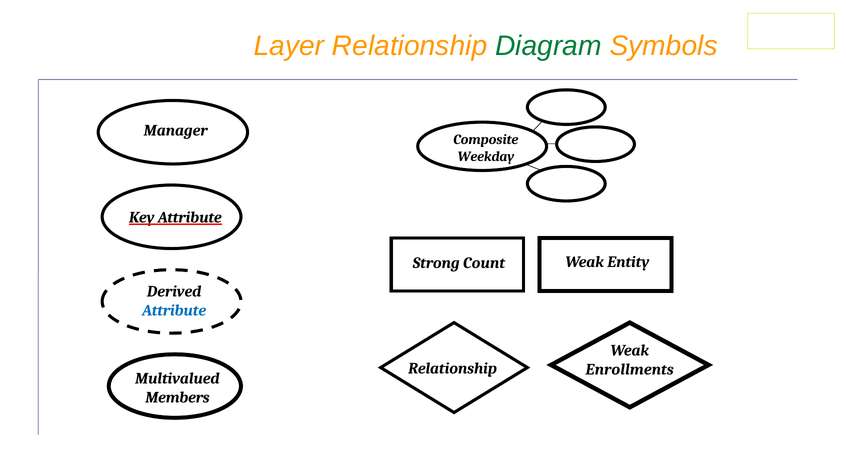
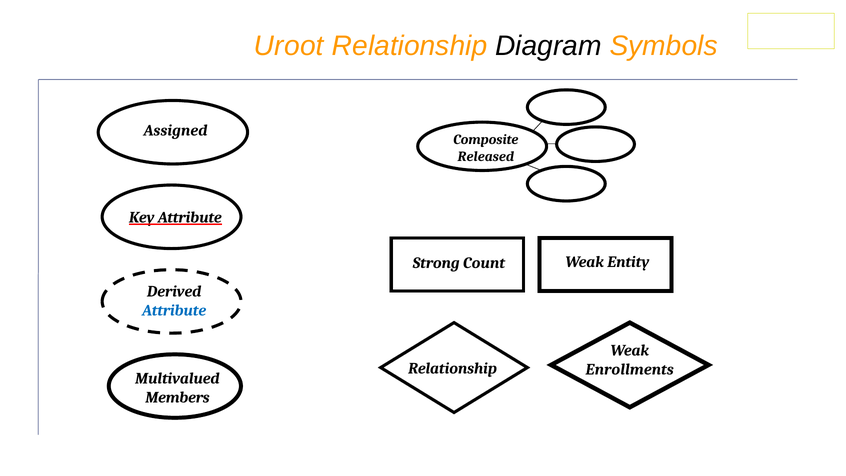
Layer: Layer -> Uroot (289, 46)
Diagram colour: green -> black (548, 46)
Manager: Manager -> Assigned (176, 130)
Weekday: Weekday -> Released (486, 156)
